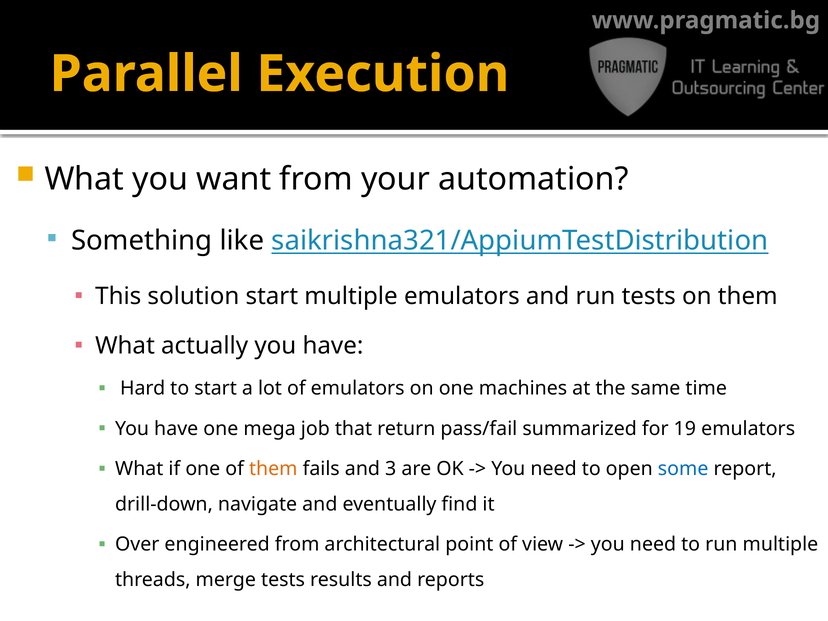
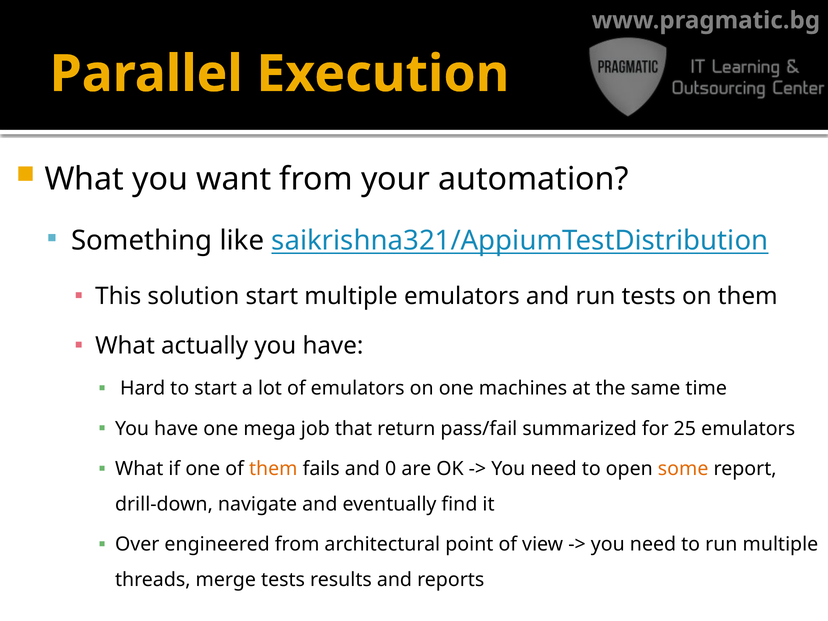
19: 19 -> 25 (685, 429)
3: 3 -> 0 (391, 469)
some colour: blue -> orange (683, 469)
